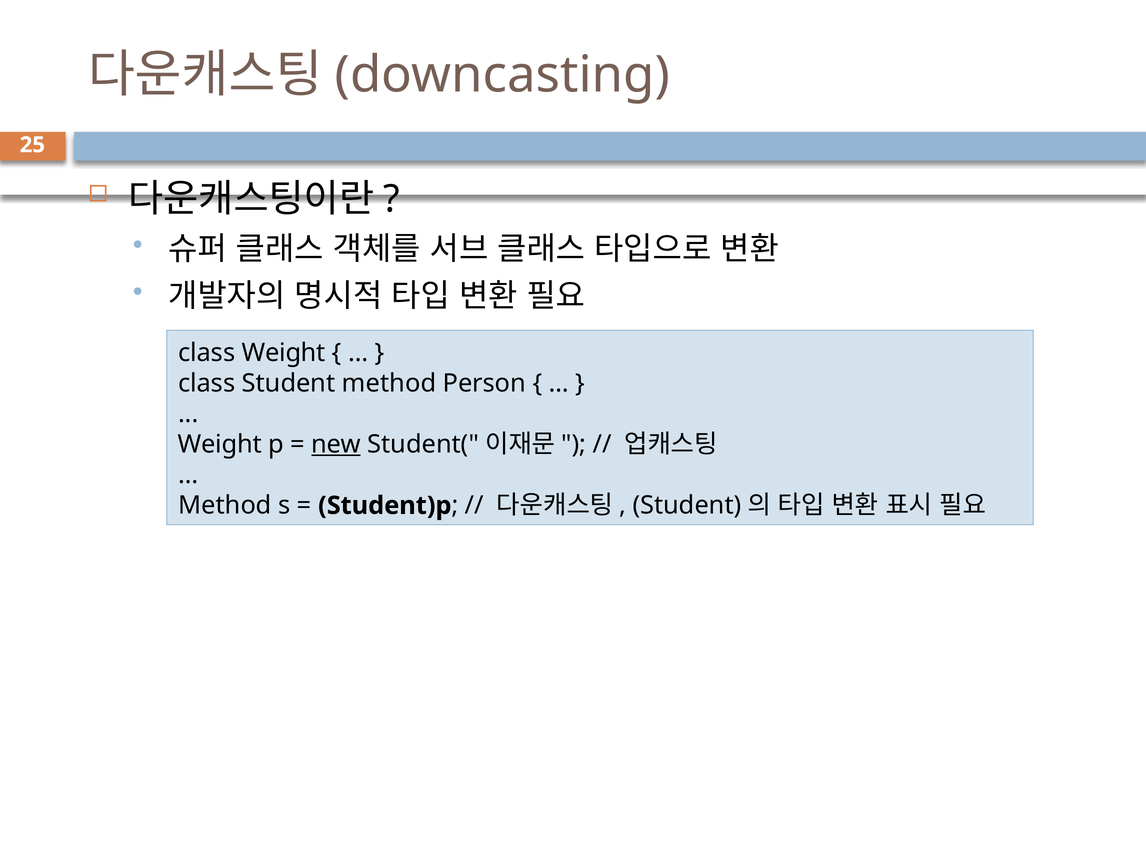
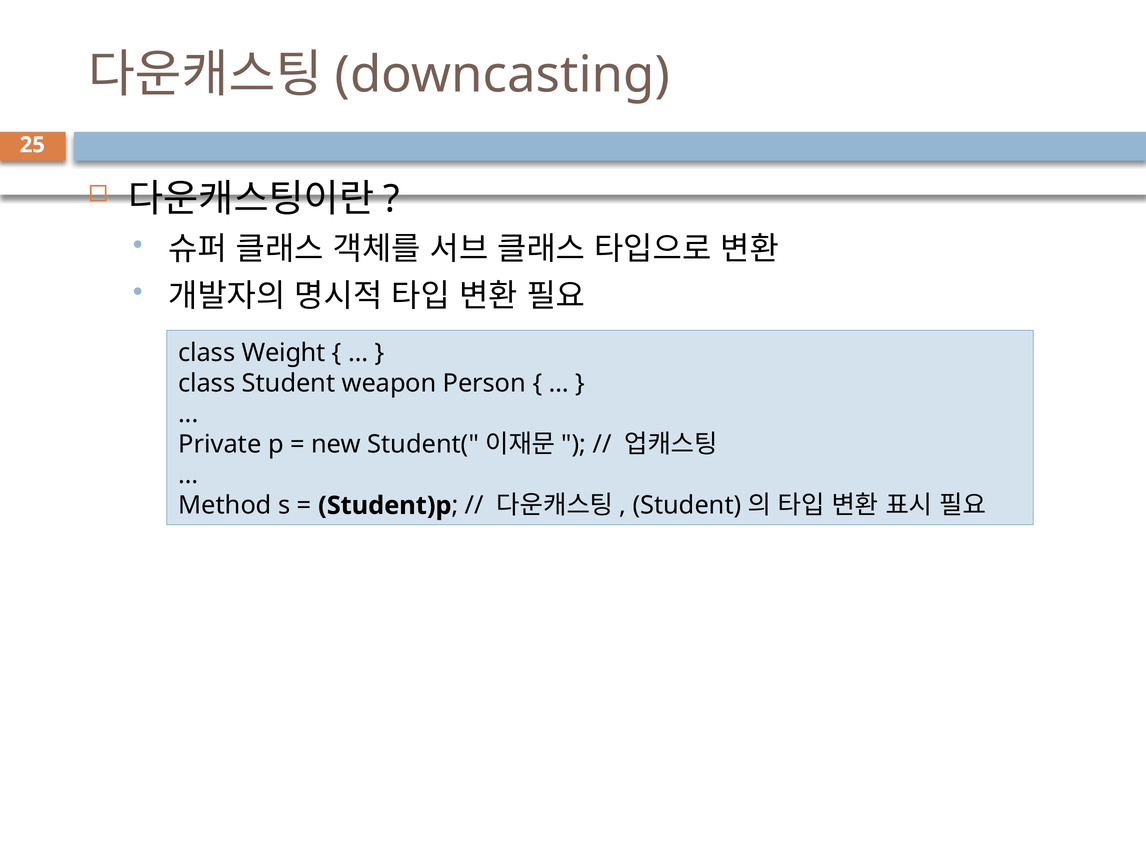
Student method: method -> weapon (389, 384)
Weight: Weight -> Private (220, 445)
new underline: present -> none (336, 445)
